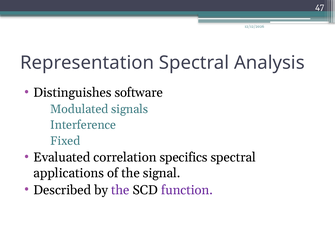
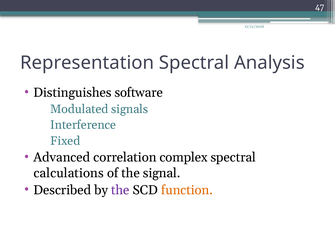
Evaluated: Evaluated -> Advanced (62, 158)
specifics: specifics -> complex (184, 158)
applications: applications -> calculations (69, 173)
function colour: purple -> orange (187, 190)
